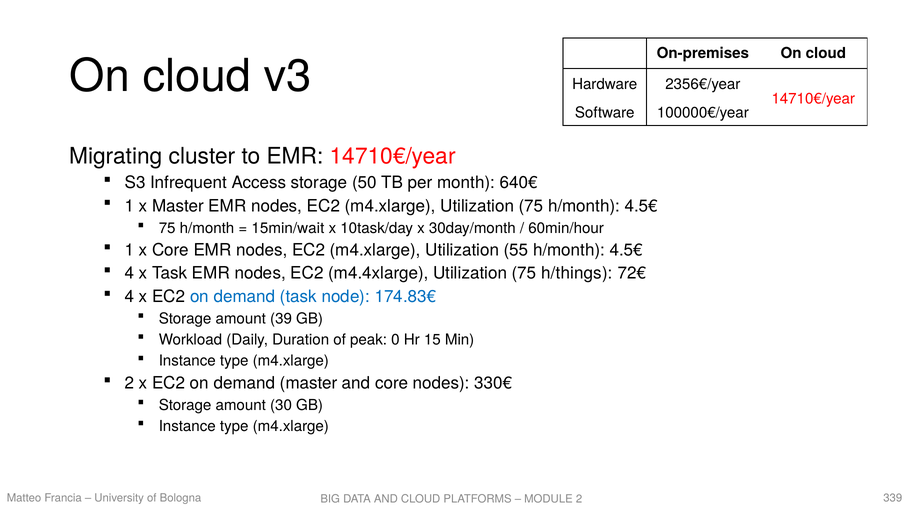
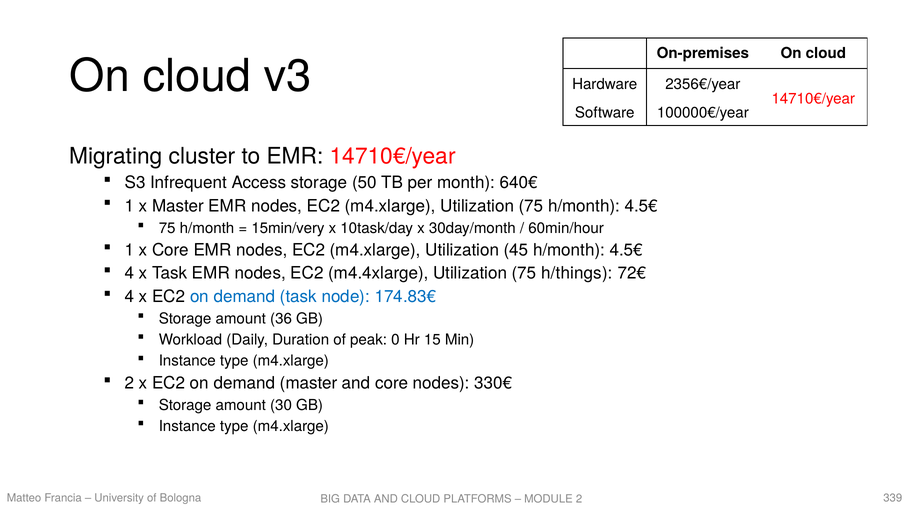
15min/wait: 15min/wait -> 15min/very (288, 228)
55: 55 -> 45 (516, 250)
39: 39 -> 36 (281, 318)
